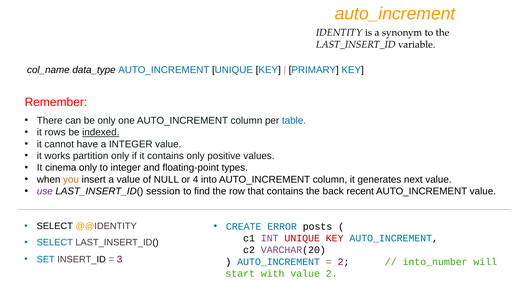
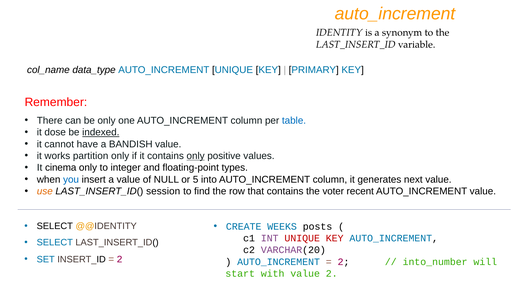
rows: rows -> dose (55, 132)
a INTEGER: INTEGER -> BANDISH (131, 144)
only underline: none -> present (196, 156)
you colour: orange -> blue (71, 180)
4: 4 -> 5 (196, 180)
use colour: purple -> orange (45, 192)
back: back -> voter (333, 192)
ERROR: ERROR -> WEEKS (282, 227)
3: 3 -> 2 (120, 260)
